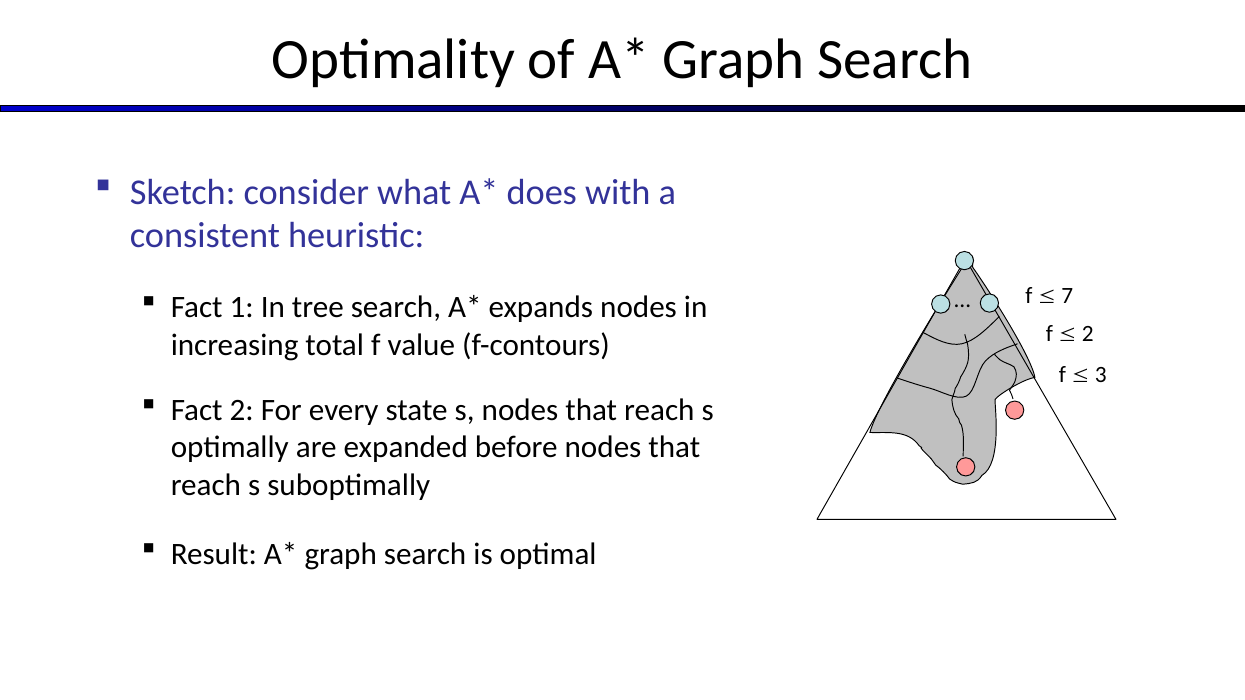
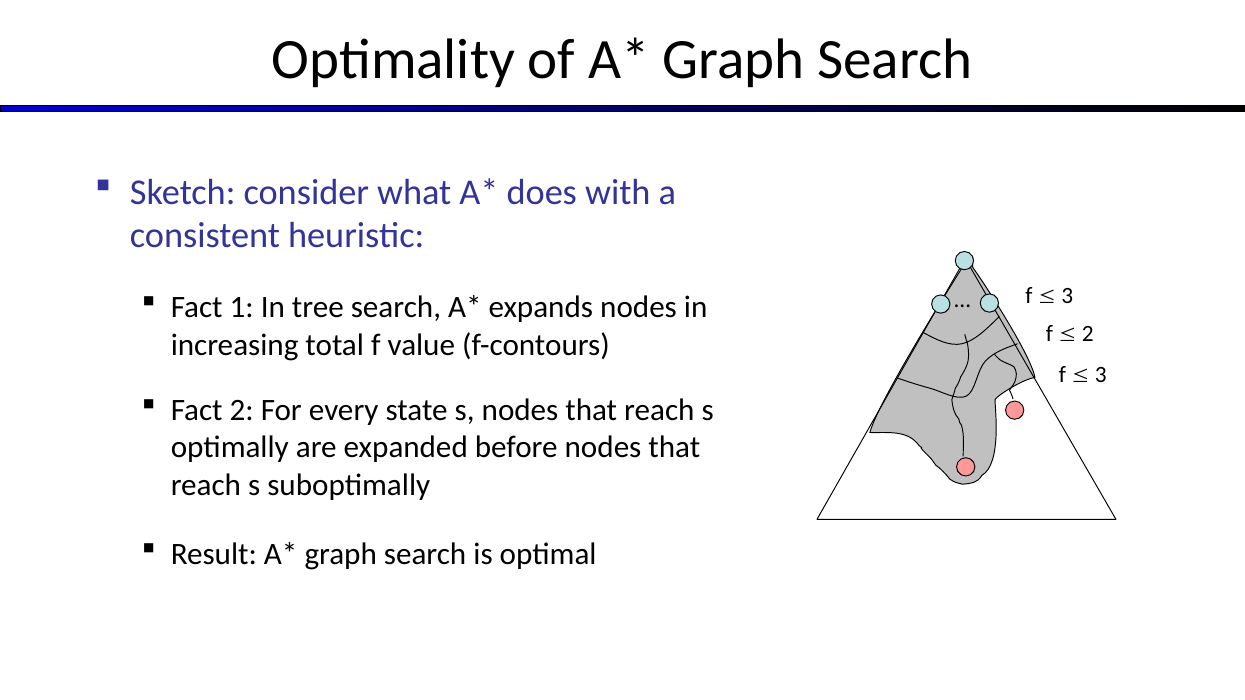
7: 7 -> 3 (1067, 296)
